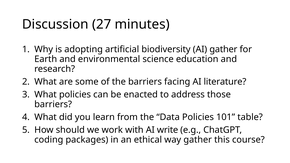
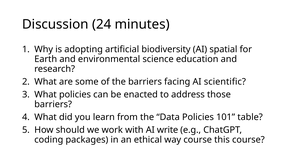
27: 27 -> 24 (102, 24)
AI gather: gather -> spatial (223, 49)
literature: literature -> scientific (225, 82)
way gather: gather -> course (198, 140)
